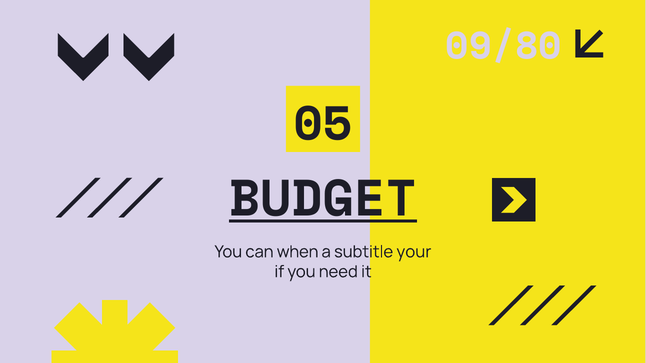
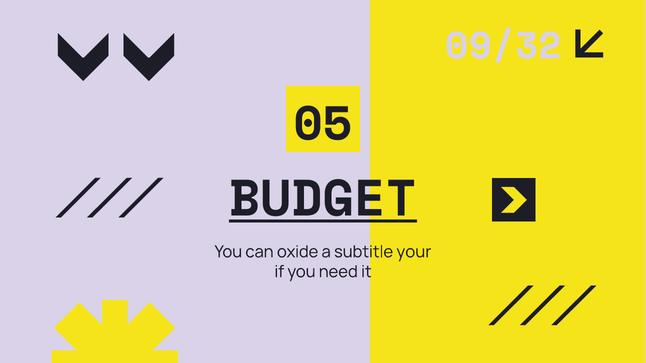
09/80: 09/80 -> 09/32 (504, 46)
when: when -> oxide (298, 252)
